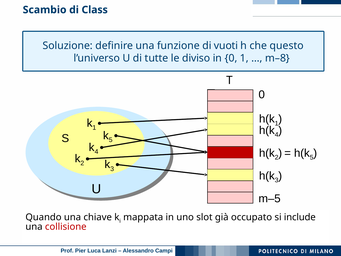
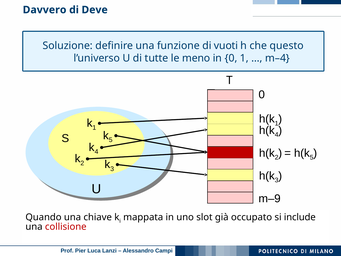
Scambio: Scambio -> Davvero (45, 10)
Class: Class -> Deve (95, 10)
diviso: diviso -> meno (196, 58)
m–8: m–8 -> m–4 (278, 58)
m–5: m–5 -> m–9 (270, 198)
